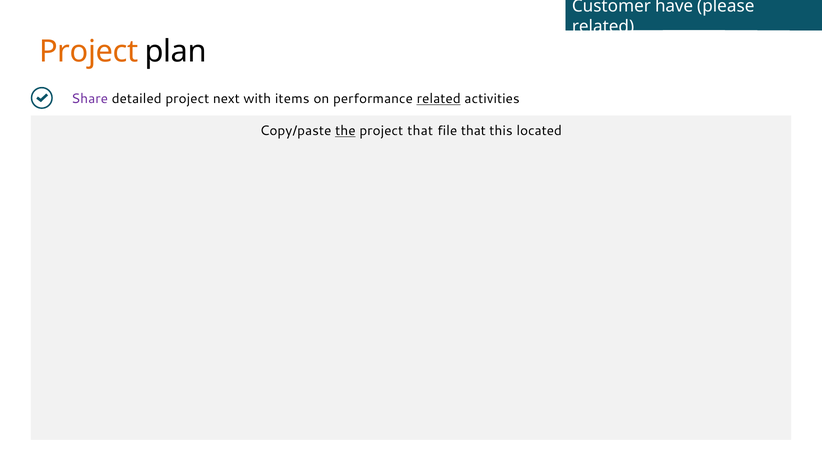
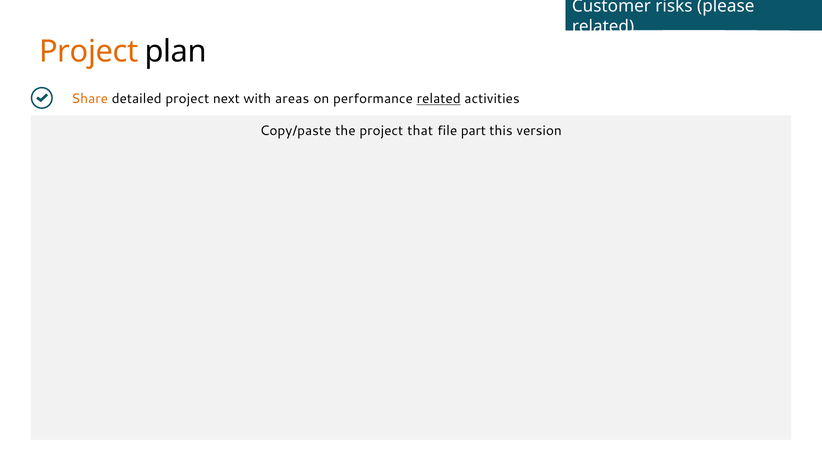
have: have -> risks (674, 6)
Share colour: purple -> orange (90, 99)
items: items -> areas (292, 99)
the underline: present -> none (345, 131)
file that: that -> part (473, 131)
located: located -> version (539, 131)
